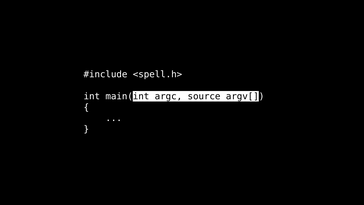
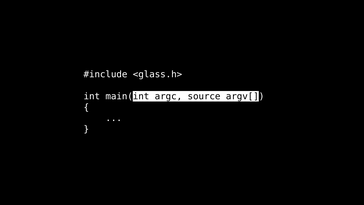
<spell.h>: <spell.h> -> <glass.h> (157, 74)
